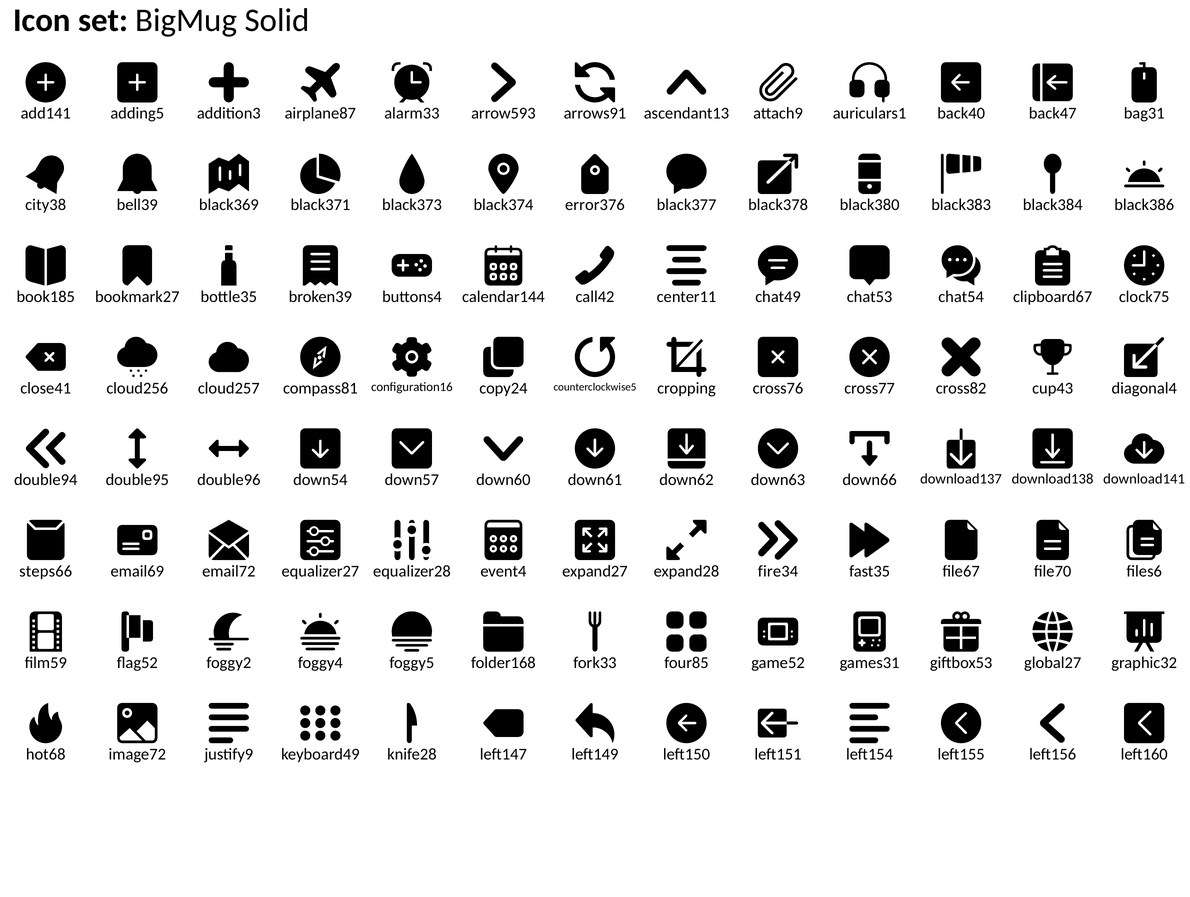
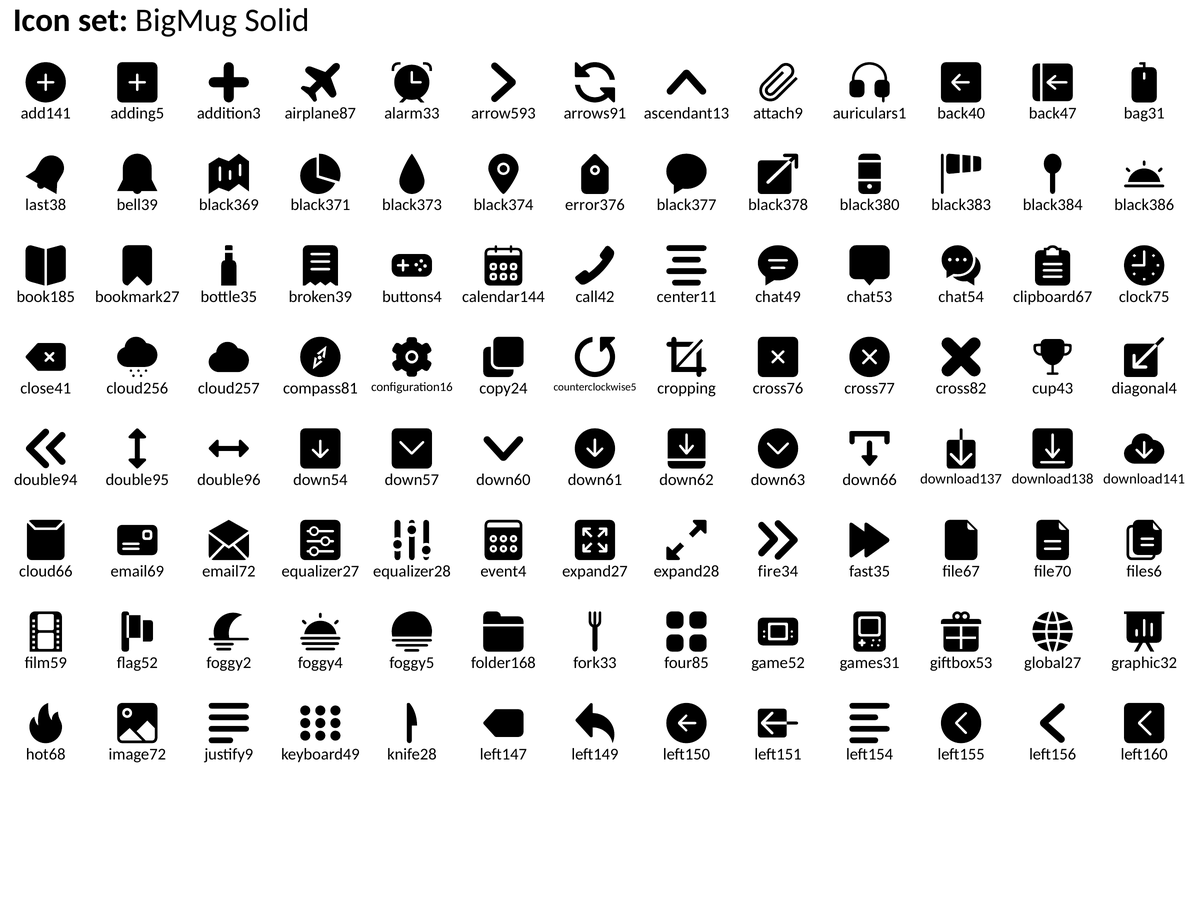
city38: city38 -> last38 (46, 205)
steps66: steps66 -> cloud66 (46, 571)
